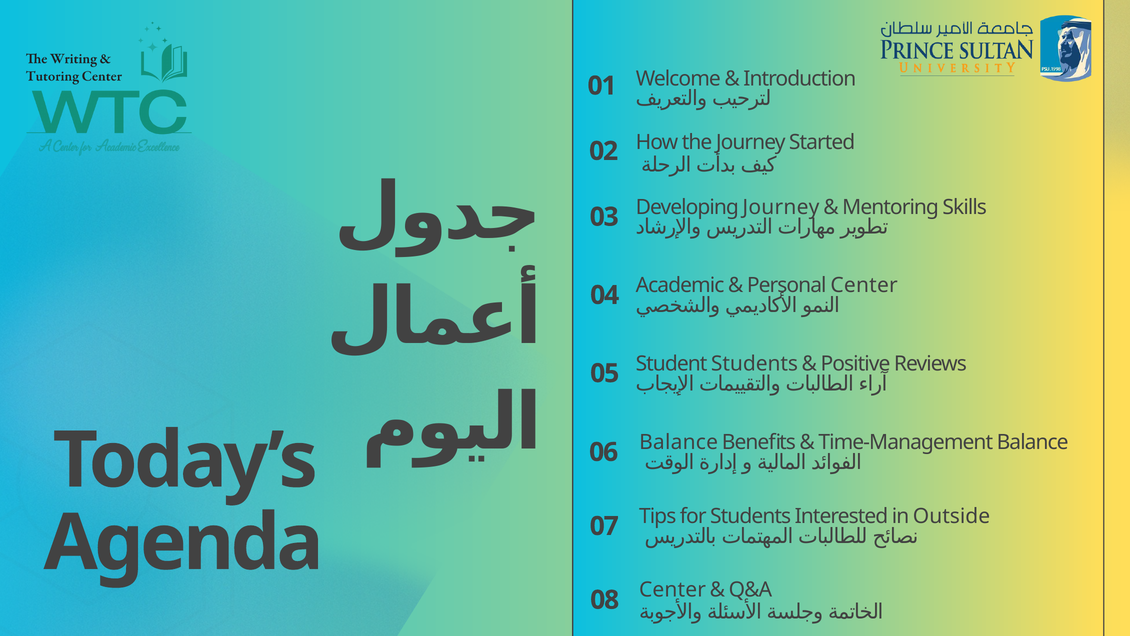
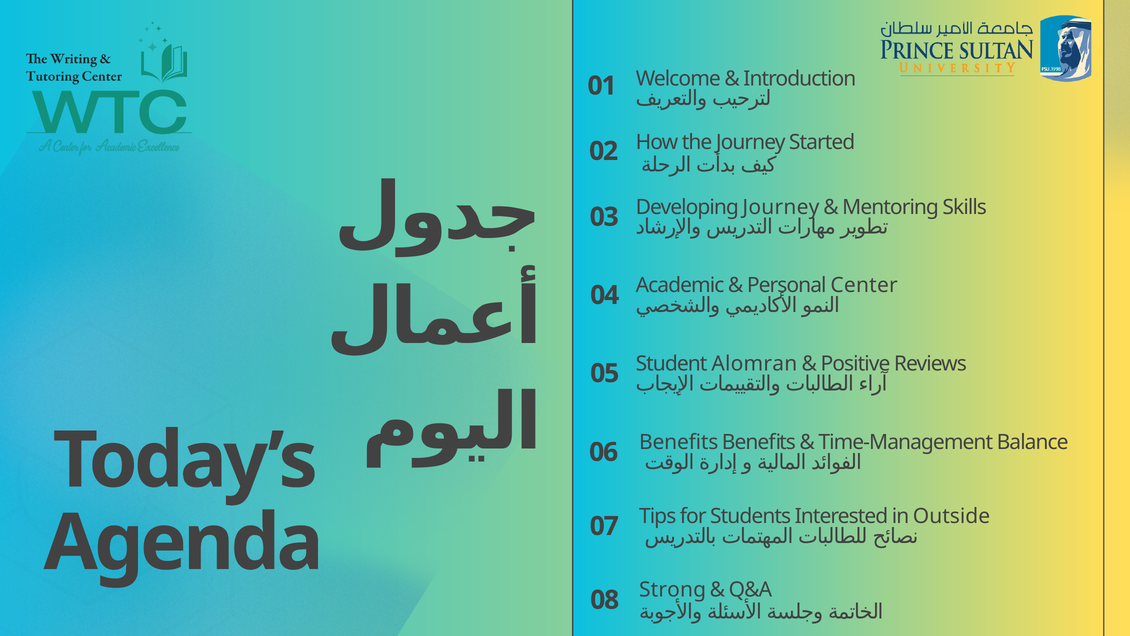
Student Students: Students -> Alomran (754, 364)
Balance: Balance -> Benefits (679, 442)
Center: Center -> Strong (673, 589)
